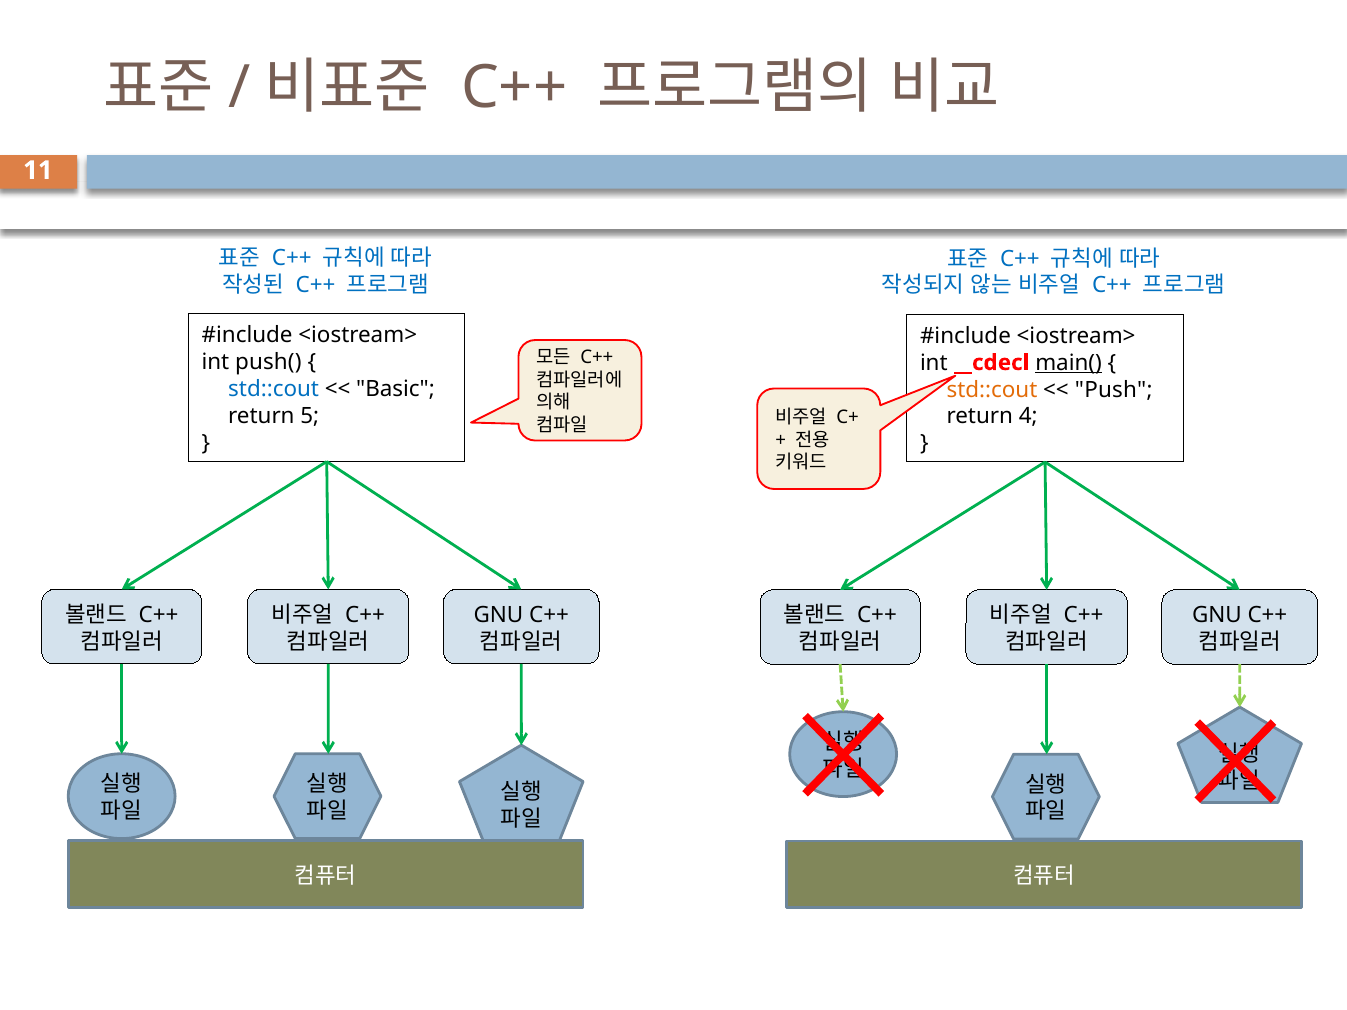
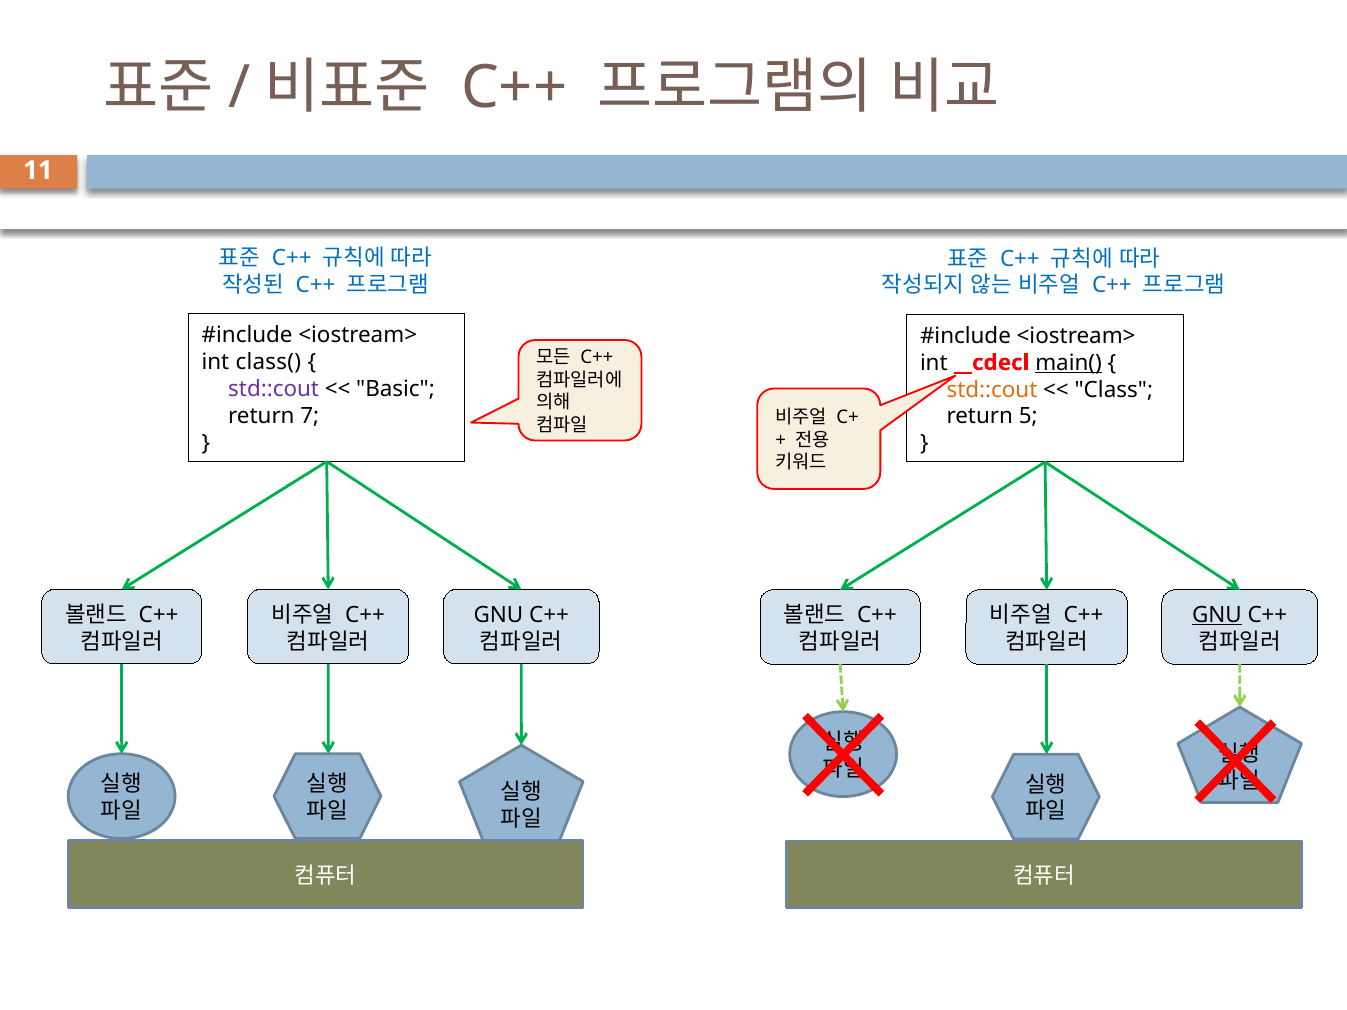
push(: push( -> class( (268, 362)
std::cout colour: blue -> purple (274, 389)
Push: Push -> Class (1114, 390)
5: 5 -> 7 (310, 416)
4: 4 -> 5 (1028, 417)
GNU underline: none -> present (1217, 615)
